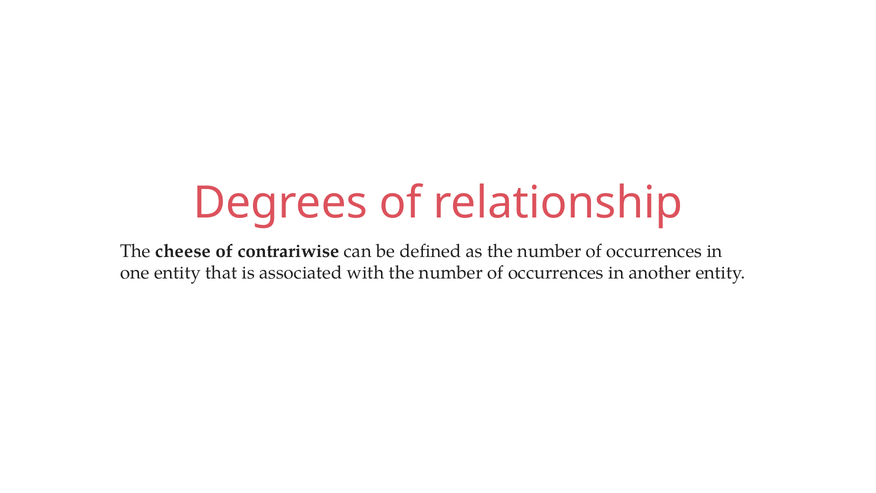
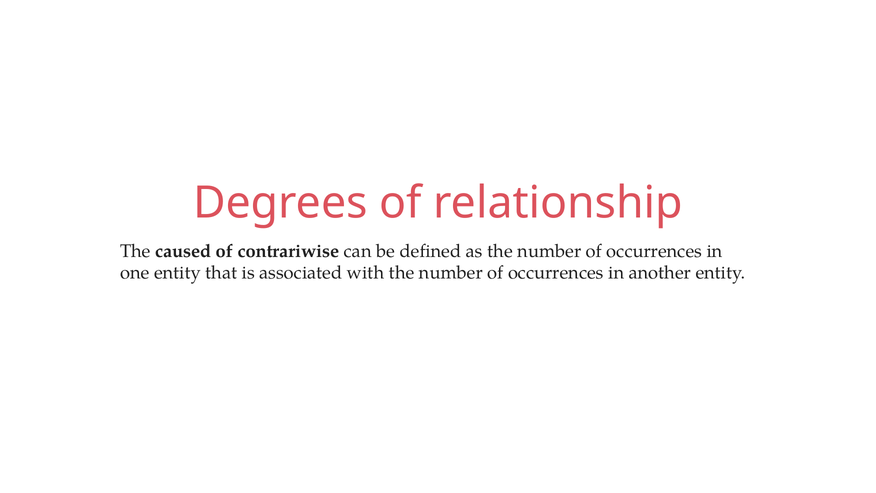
cheese: cheese -> caused (183, 251)
